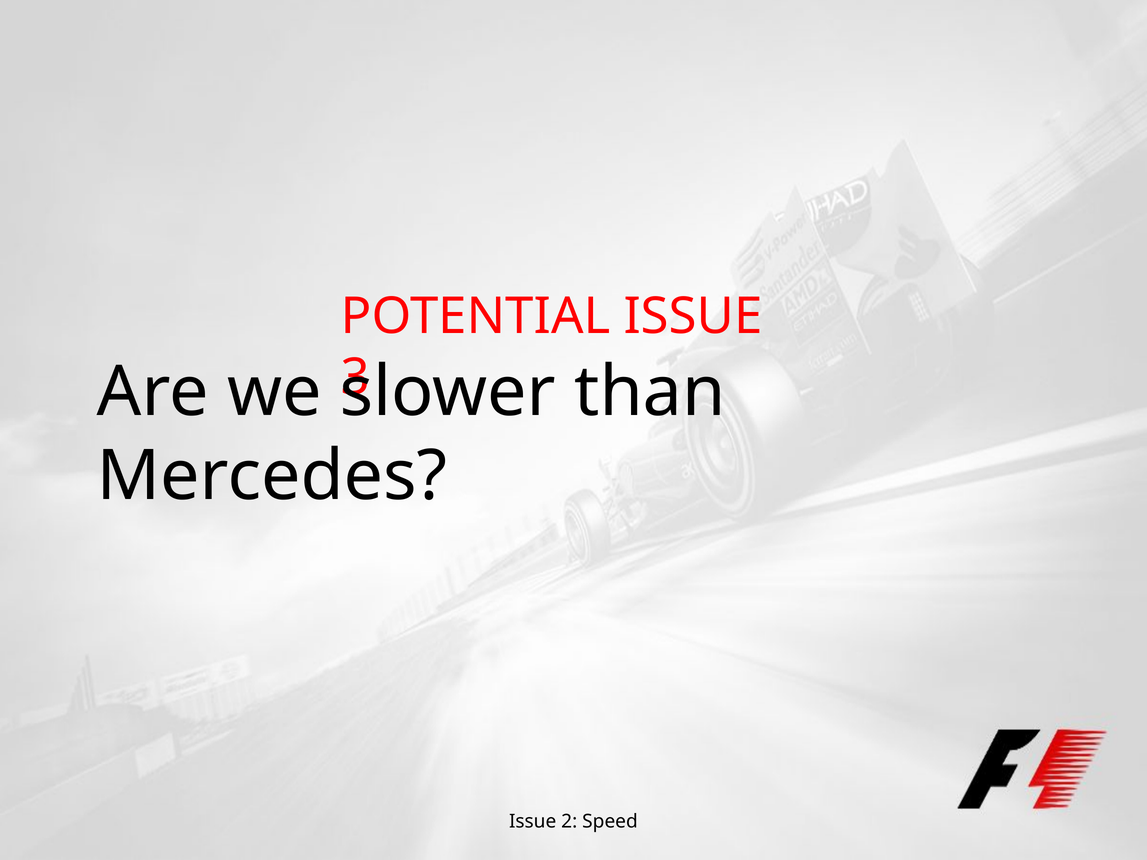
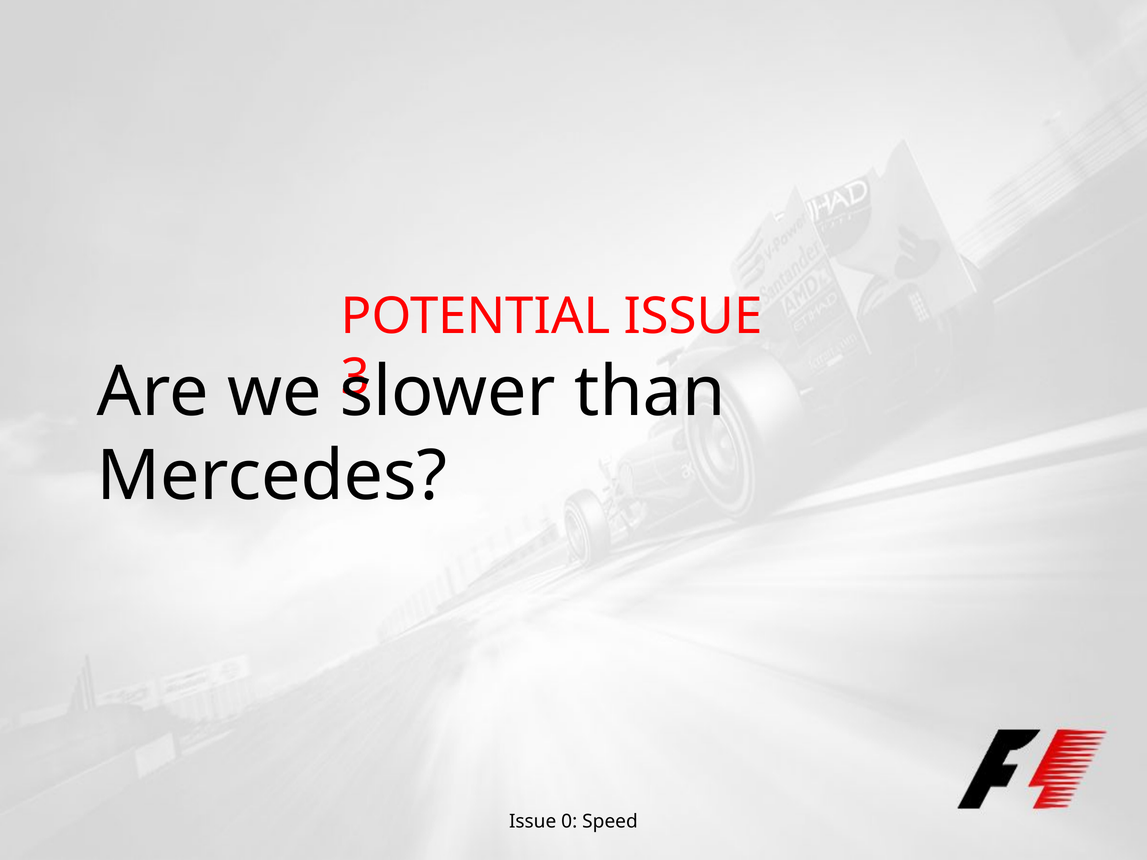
2: 2 -> 0 (569, 822)
